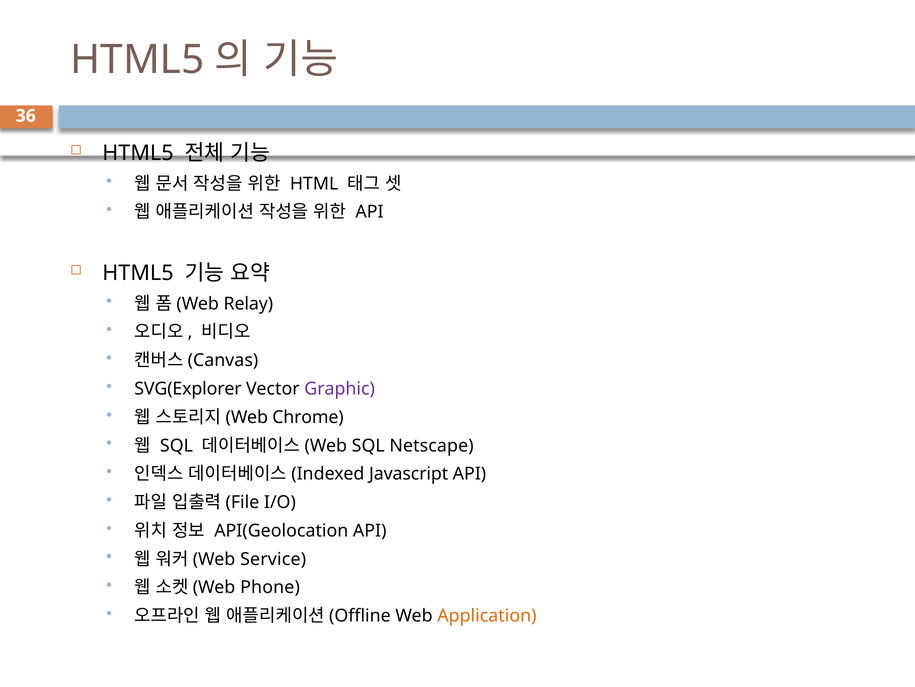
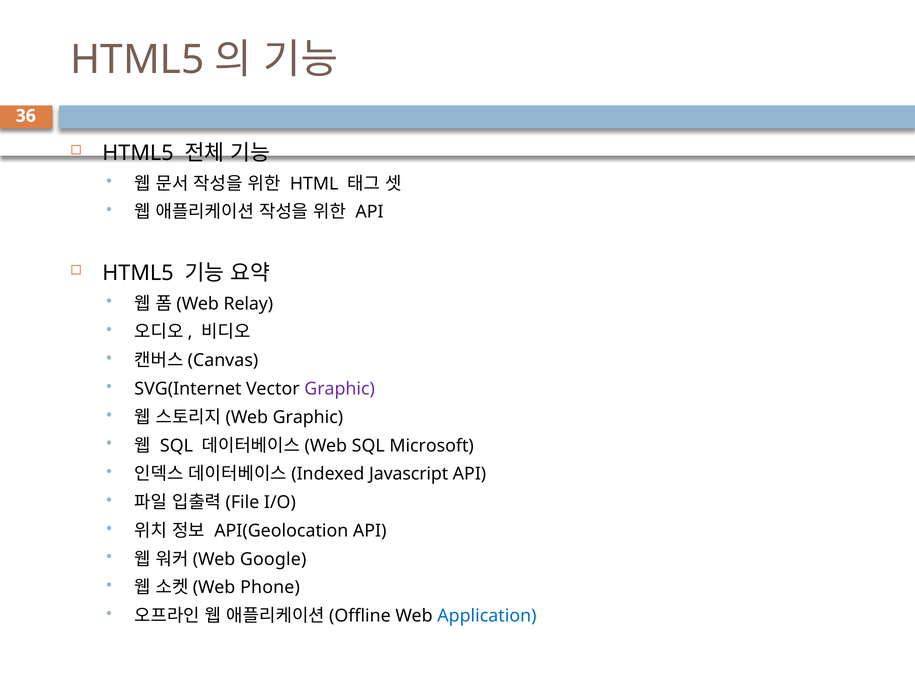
SVG(Explorer: SVG(Explorer -> SVG(Internet (188, 388)
Chrome: Chrome -> Graphic (308, 417)
Netscape: Netscape -> Microsoft (432, 445)
Service: Service -> Google (273, 559)
Application colour: orange -> blue (487, 615)
